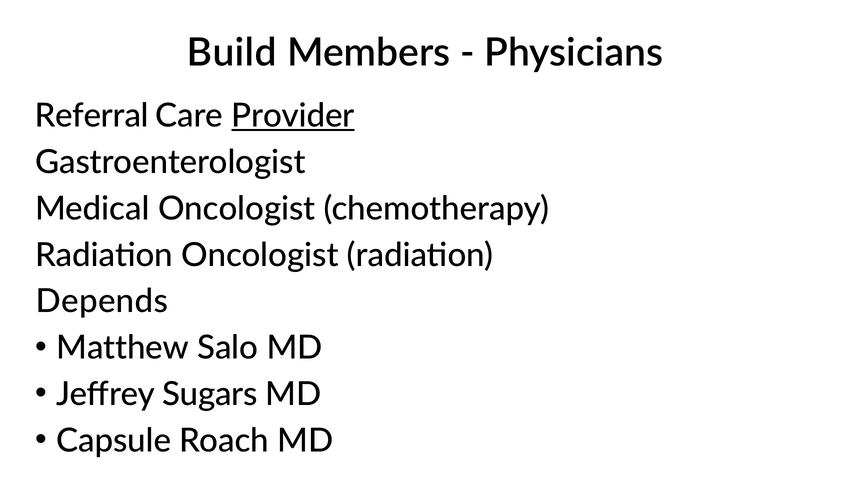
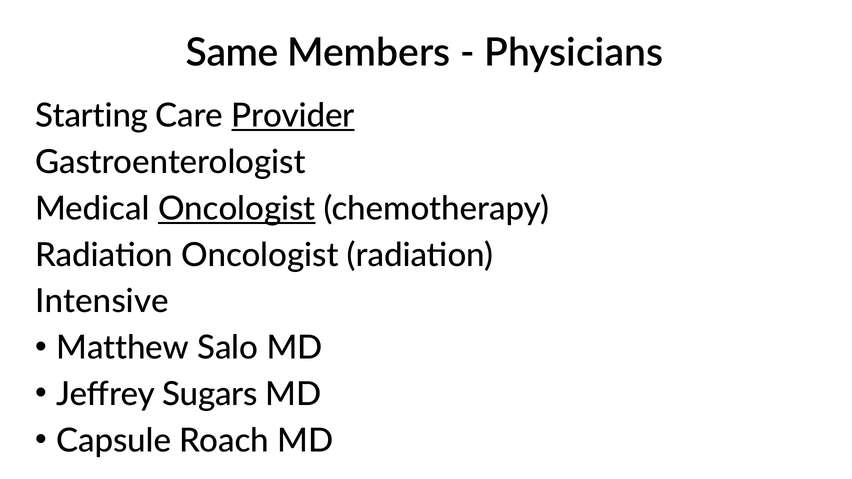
Build: Build -> Same (232, 53)
Referral: Referral -> Starting (92, 116)
Oncologist underline: none -> present (237, 209)
Depends: Depends -> Intensive (102, 302)
